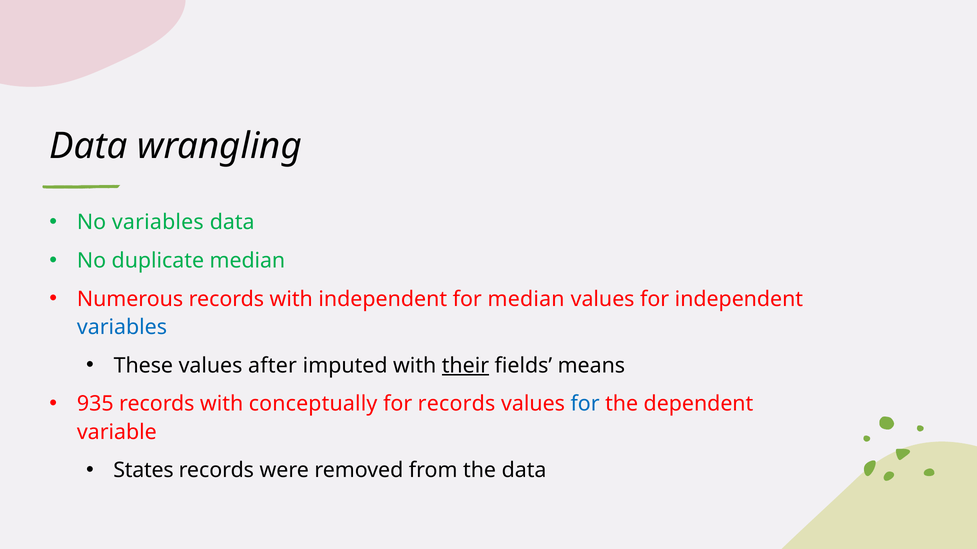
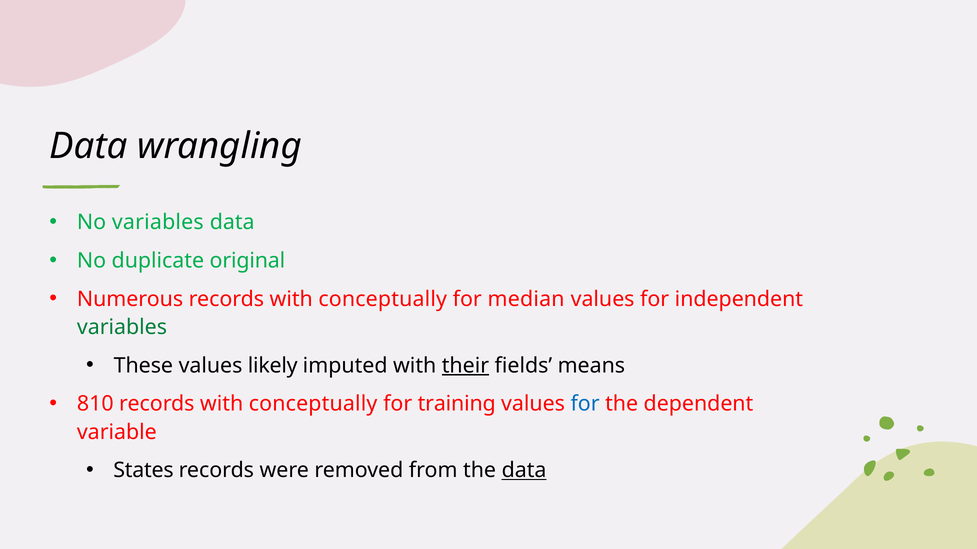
duplicate median: median -> original (247, 261)
Numerous records with independent: independent -> conceptually (383, 299)
variables colour: blue -> green (122, 328)
after: after -> likely (273, 366)
935: 935 -> 810 (95, 404)
for records: records -> training (457, 404)
data underline: none -> present (524, 471)
